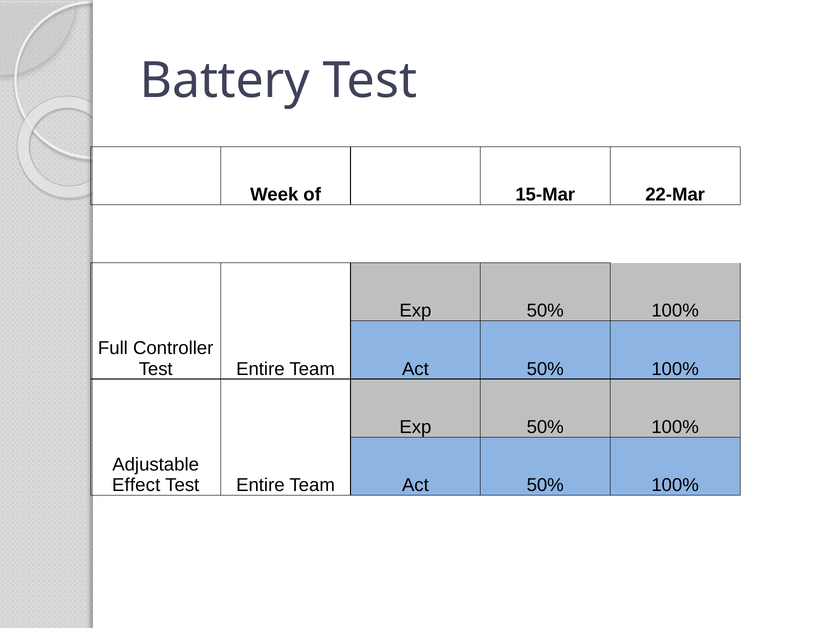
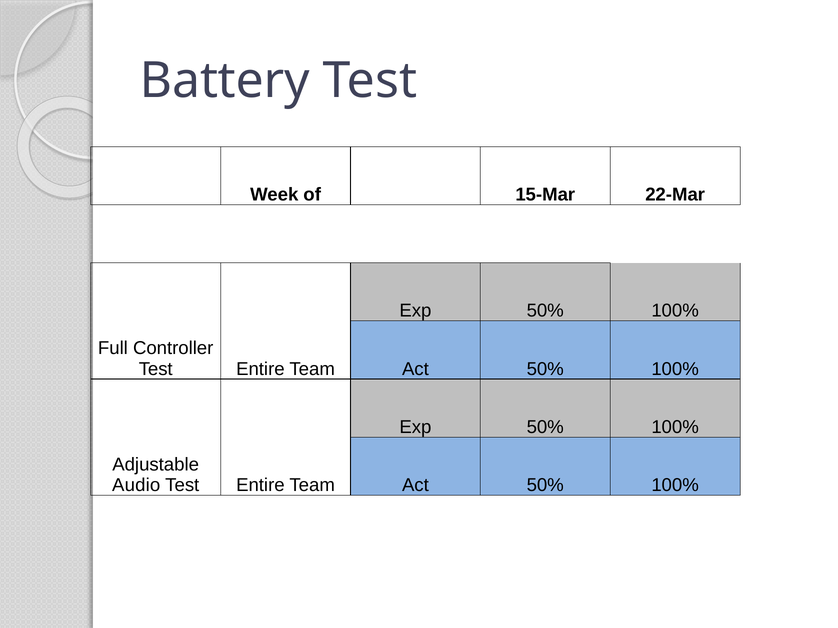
Effect: Effect -> Audio (136, 486)
